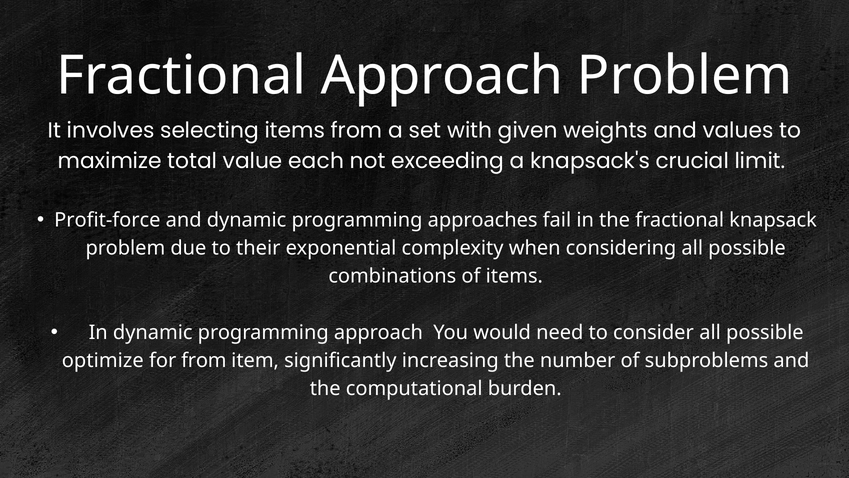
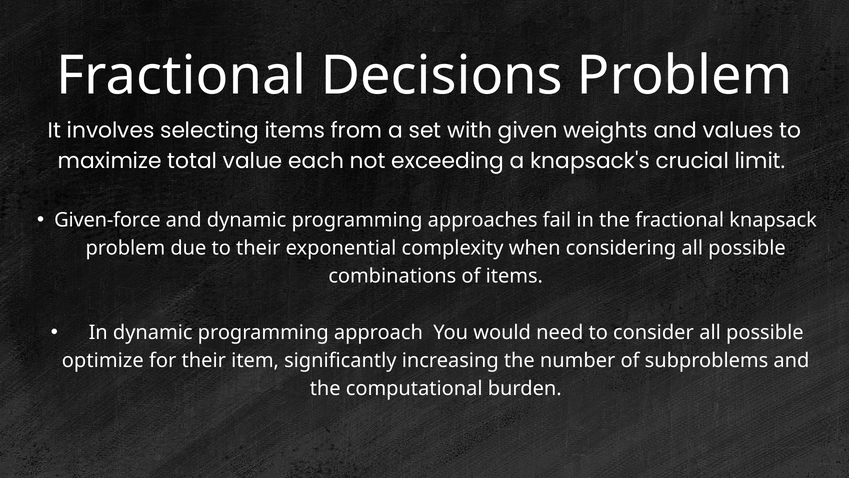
Fractional Approach: Approach -> Decisions (442, 76)
Profit-force: Profit-force -> Given-force (107, 220)
for from: from -> their (204, 360)
